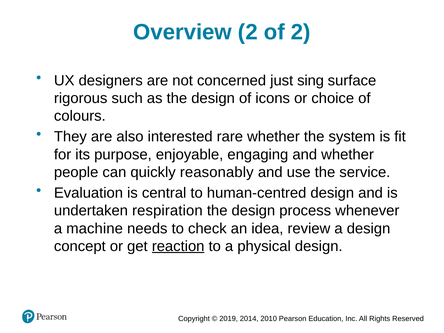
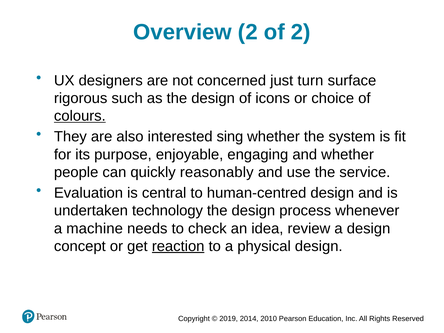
sing: sing -> turn (310, 80)
colours underline: none -> present (80, 116)
rare: rare -> sing (230, 137)
respiration: respiration -> technology (167, 211)
